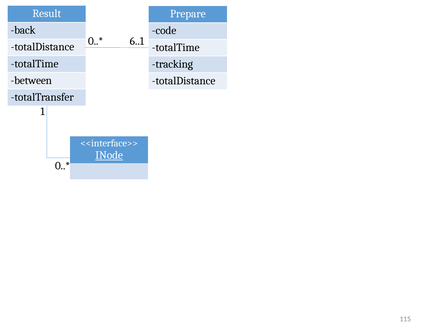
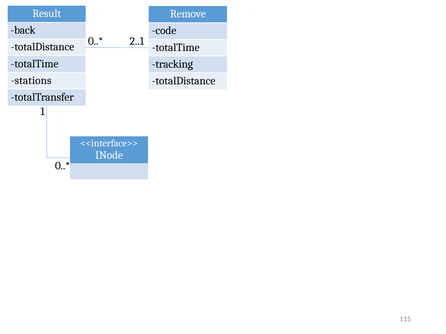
Prepare: Prepare -> Remove (188, 14)
6..1: 6..1 -> 2..1 (137, 41)
between: between -> stations (31, 81)
INode underline: present -> none (109, 156)
